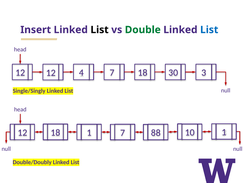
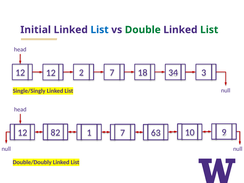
Insert: Insert -> Initial (36, 30)
List colour: black -> blue (100, 30)
List colour: blue -> green (209, 30)
4: 4 -> 2 (81, 73)
30: 30 -> 34 (173, 73)
12 18: 18 -> 82 (55, 133)
88: 88 -> 63 (156, 133)
10 1: 1 -> 9 (224, 132)
